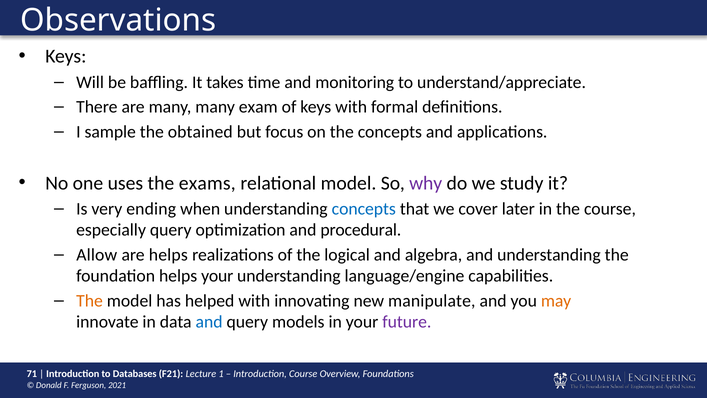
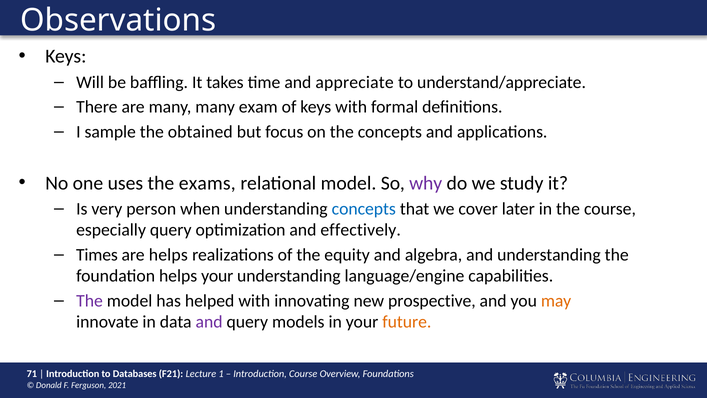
monitoring: monitoring -> appreciate (355, 82)
ending: ending -> person (151, 209)
procedural: procedural -> effectively (361, 230)
Allow: Allow -> Times (97, 255)
logical: logical -> equity (347, 255)
The colour: orange -> purple (89, 301)
manipulate: manipulate -> prospective (432, 301)
and colour: blue -> purple (209, 322)
future colour: purple -> orange (407, 322)
